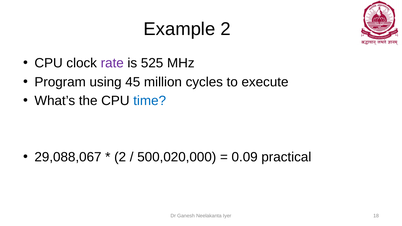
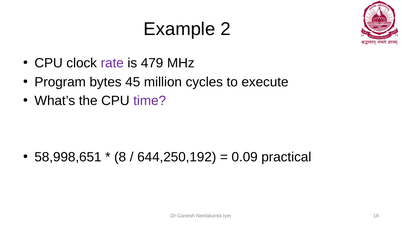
525: 525 -> 479 (152, 63)
using: using -> bytes (106, 82)
time colour: blue -> purple (150, 101)
29,088,067: 29,088,067 -> 58,998,651 (68, 157)
2: 2 -> 8 (120, 157)
500,020,000: 500,020,000 -> 644,250,192 (177, 157)
